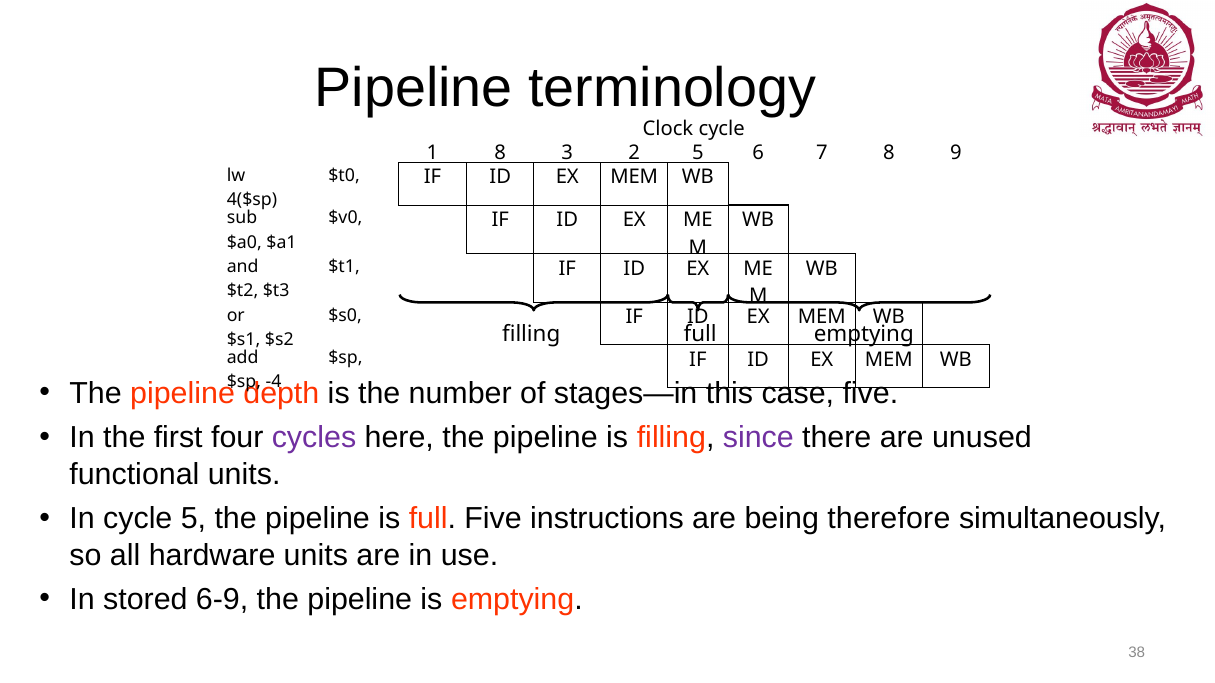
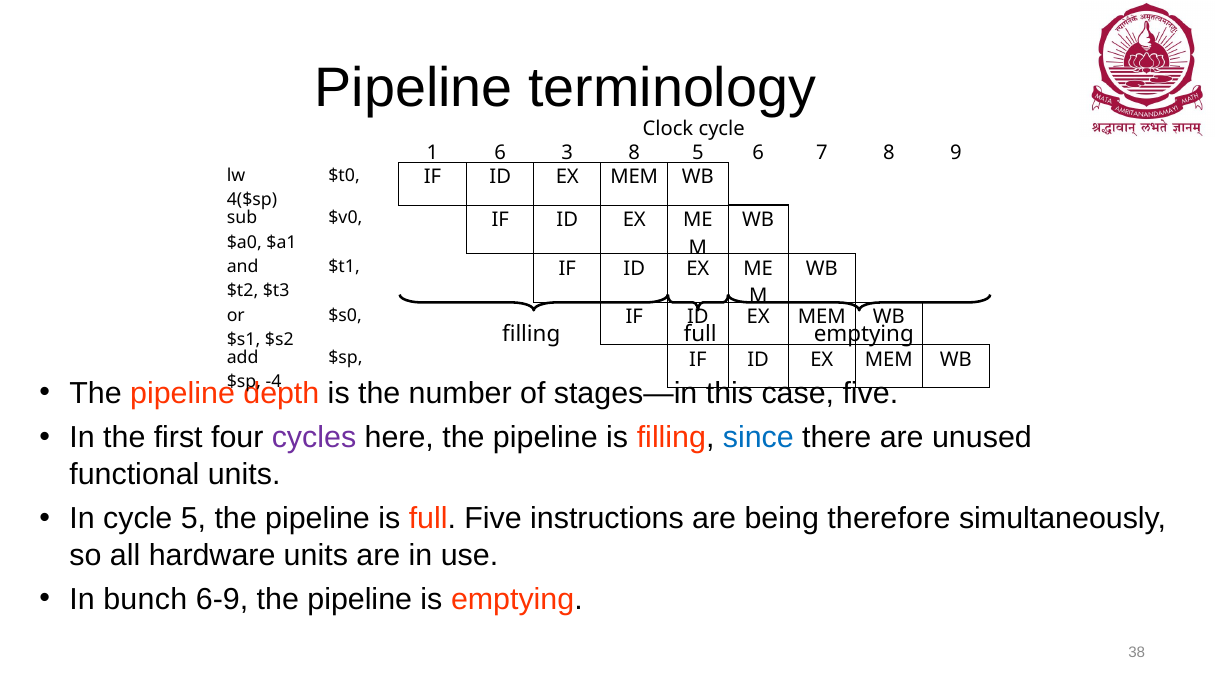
1 8: 8 -> 6 (500, 153)
3 2: 2 -> 8 (634, 153)
since colour: purple -> blue (758, 438)
stored: stored -> bunch (145, 600)
